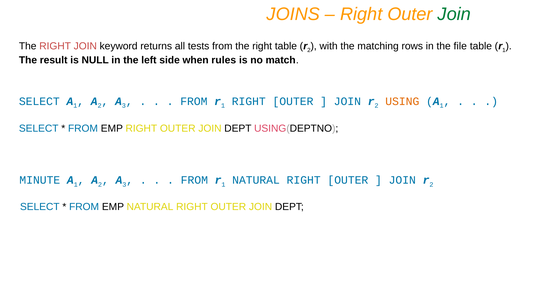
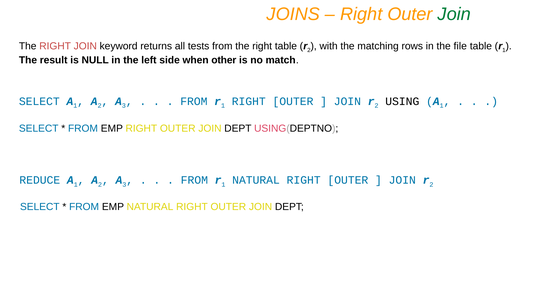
rules: rules -> other (224, 60)
USING colour: orange -> black (402, 101)
MINUTE: MINUTE -> REDUCE (40, 180)
